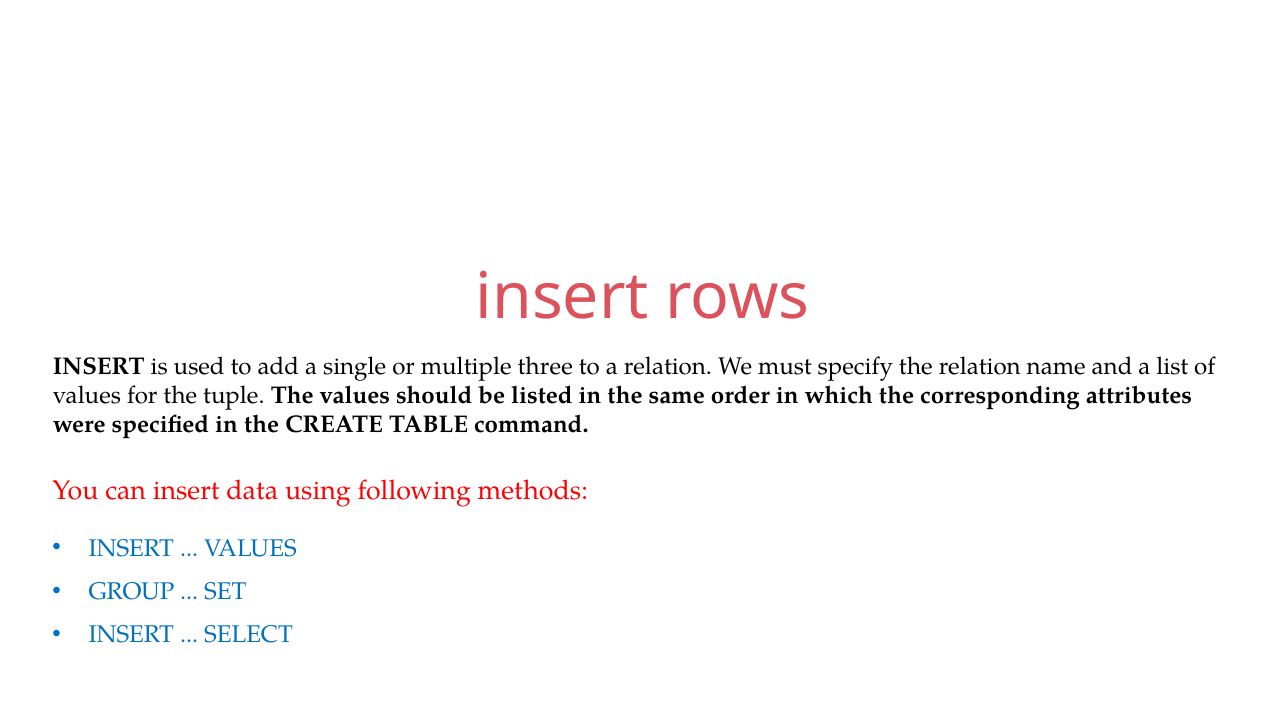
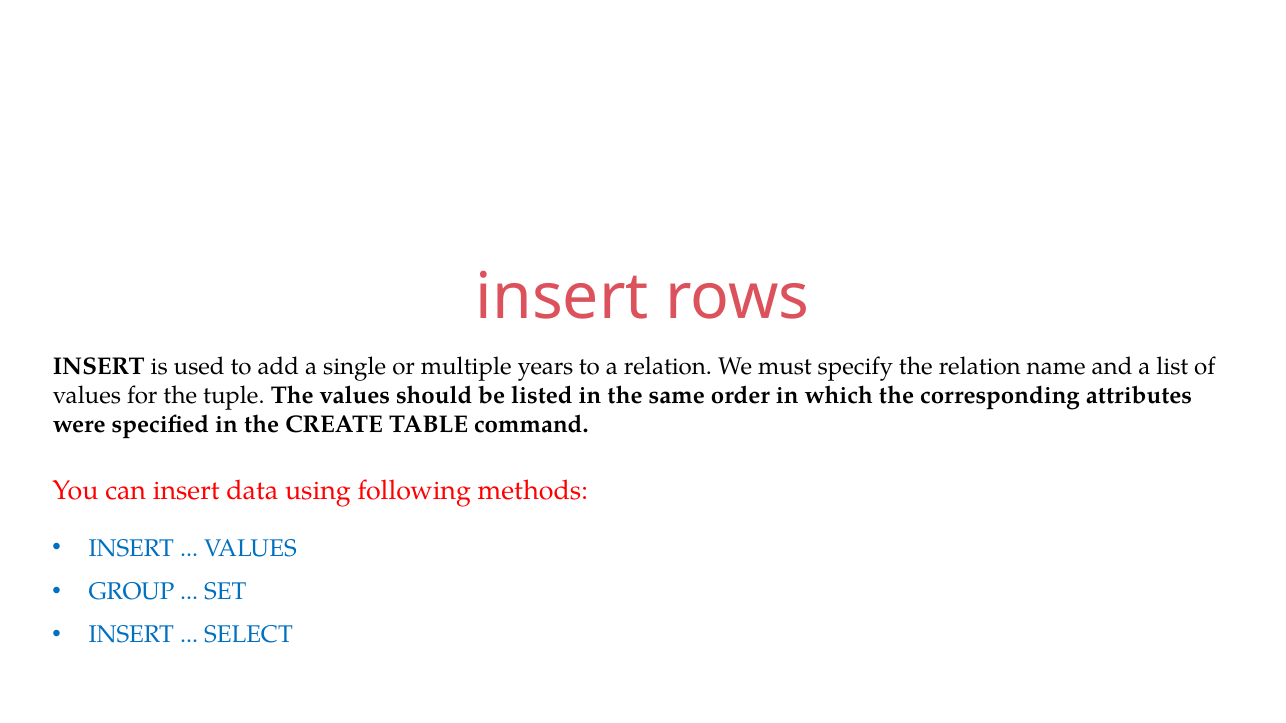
three: three -> years (545, 366)
